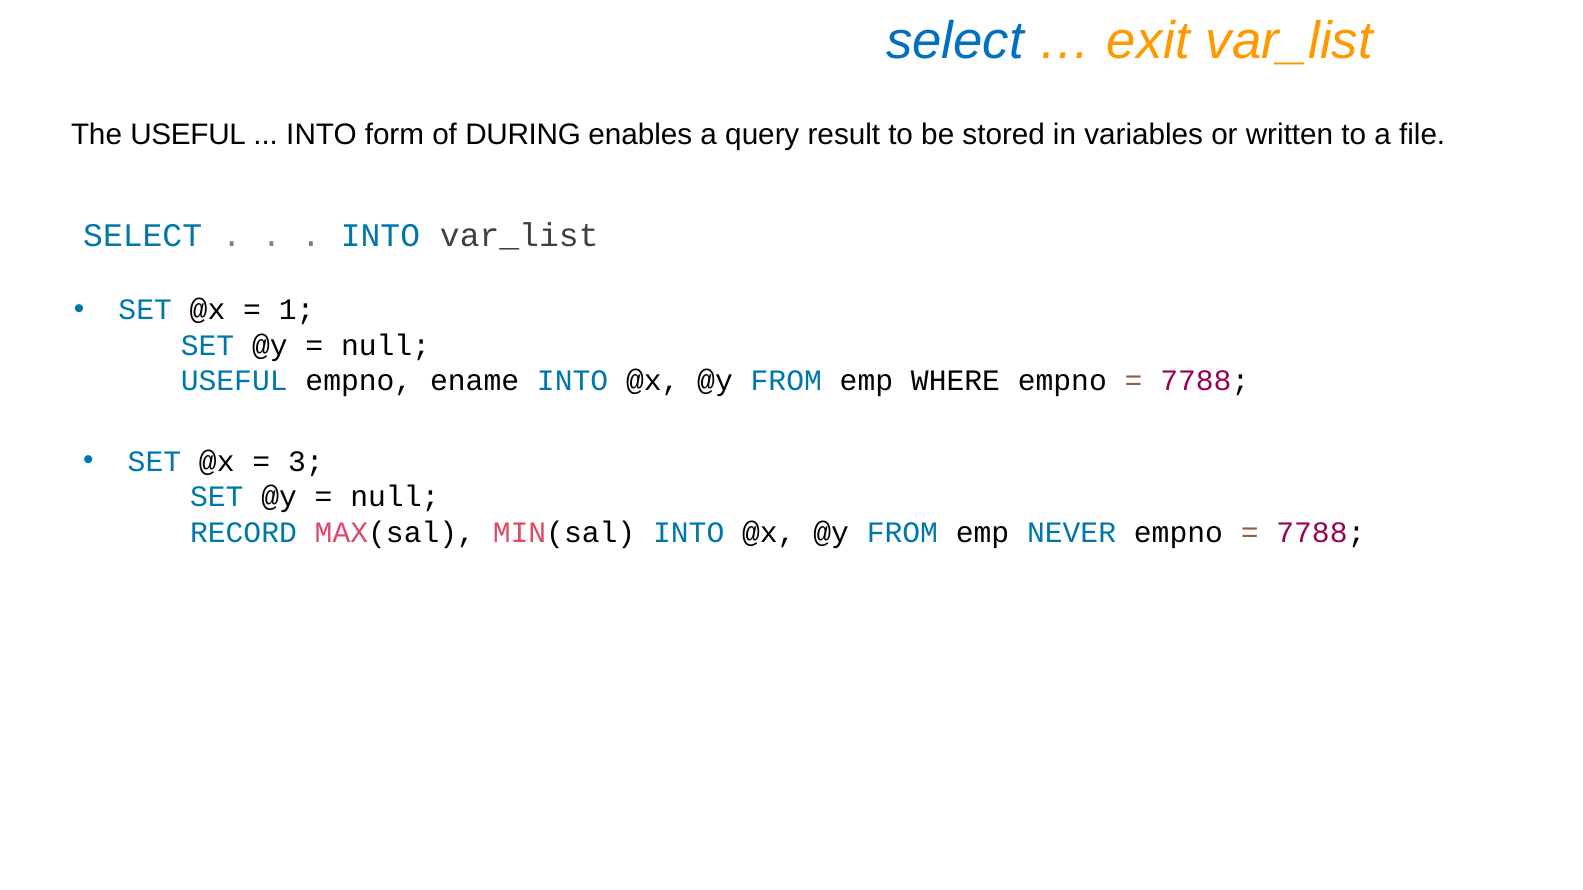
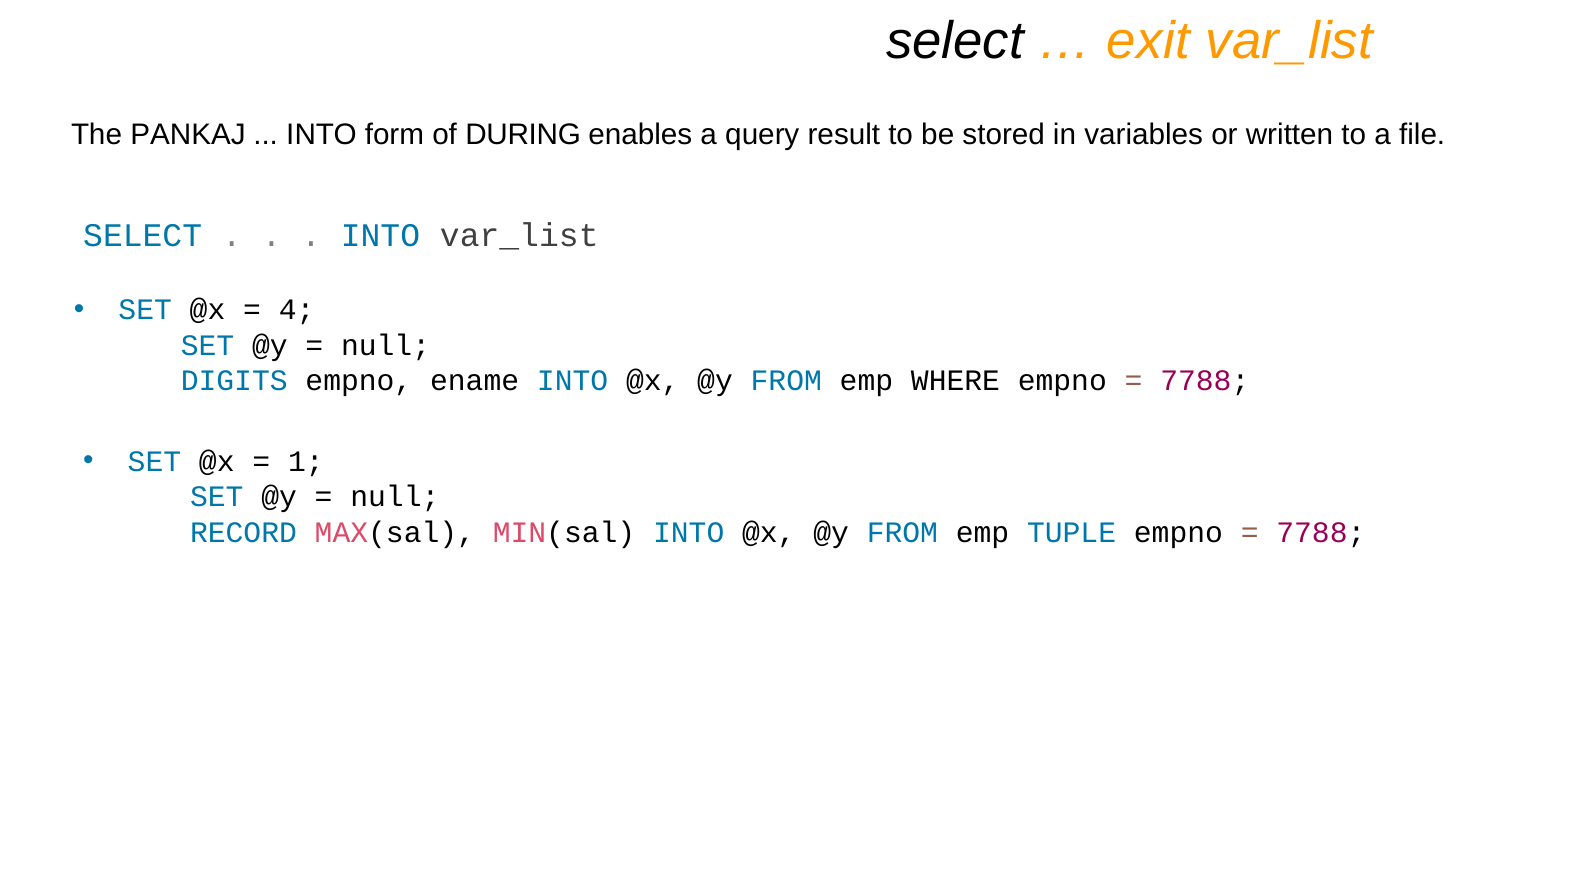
select colour: blue -> black (955, 41)
The USEFUL: USEFUL -> PANKAJ (188, 134)
1: 1 -> 4 (297, 310)
USEFUL: USEFUL -> DIGITS (234, 381)
3: 3 -> 1 (306, 462)
NEVER: NEVER -> TUPLE (1072, 533)
